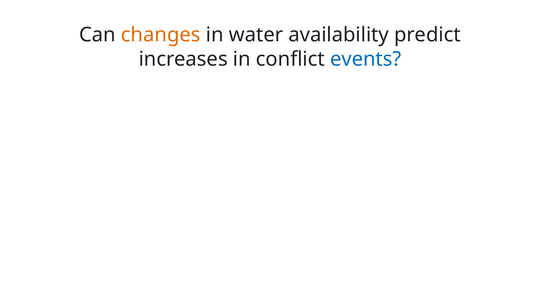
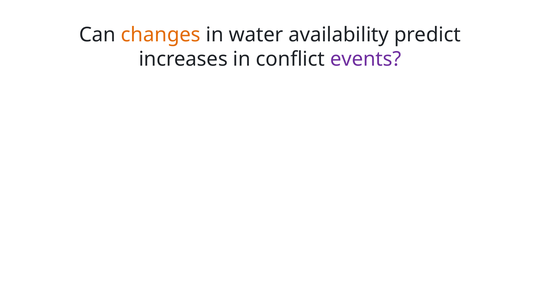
events colour: blue -> purple (366, 59)
